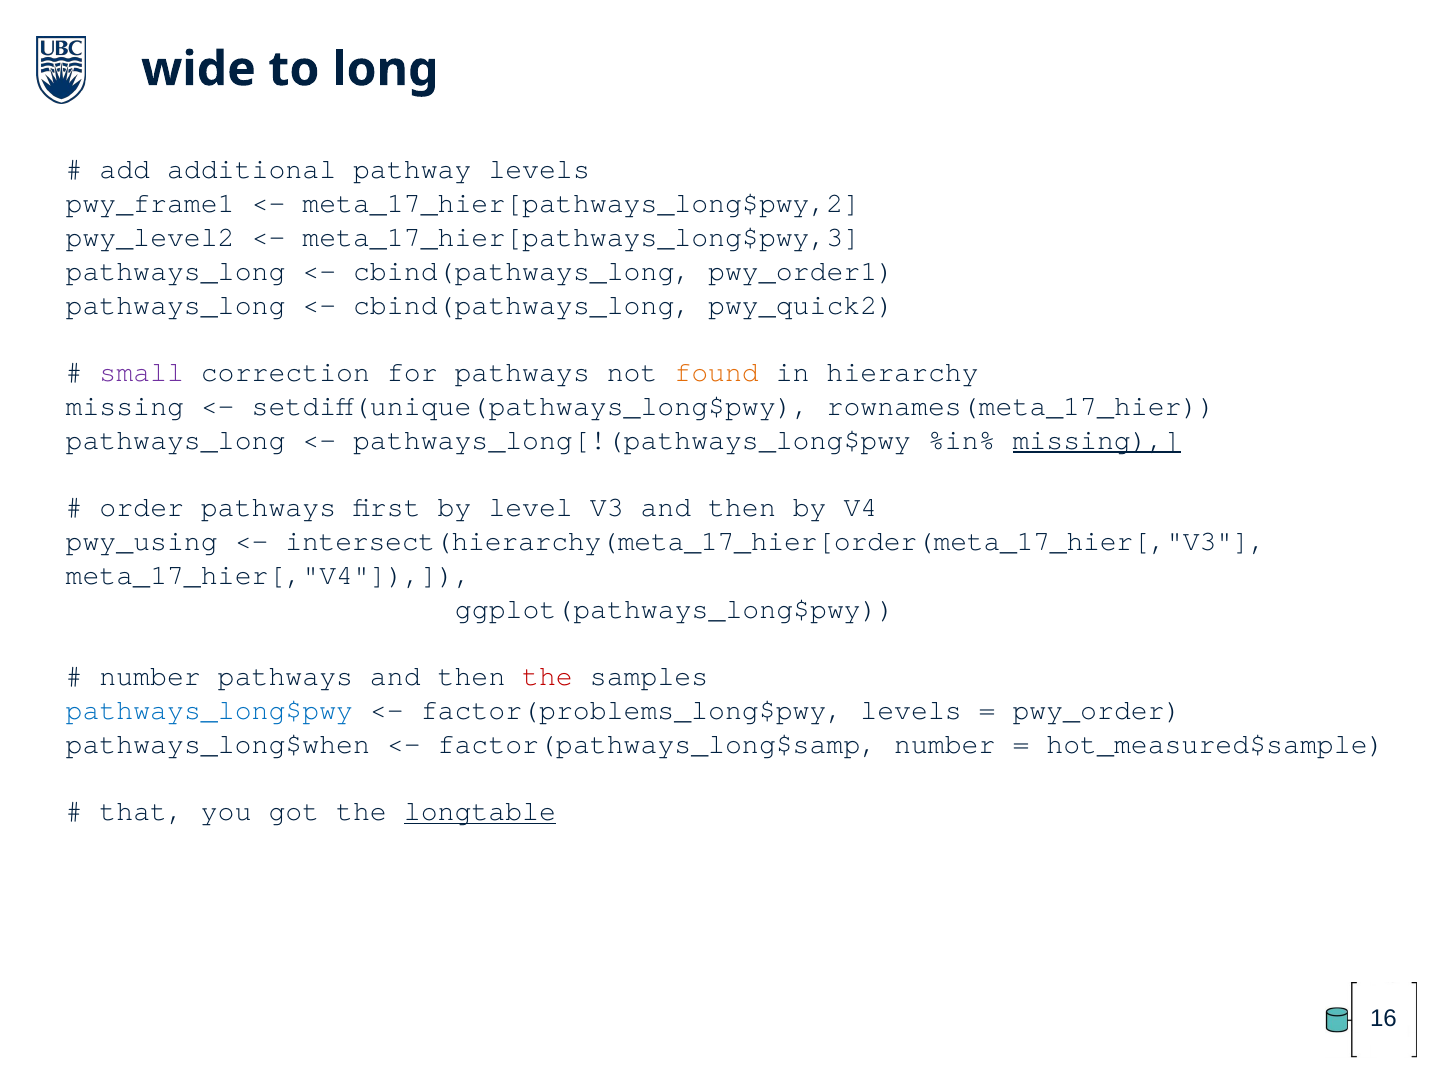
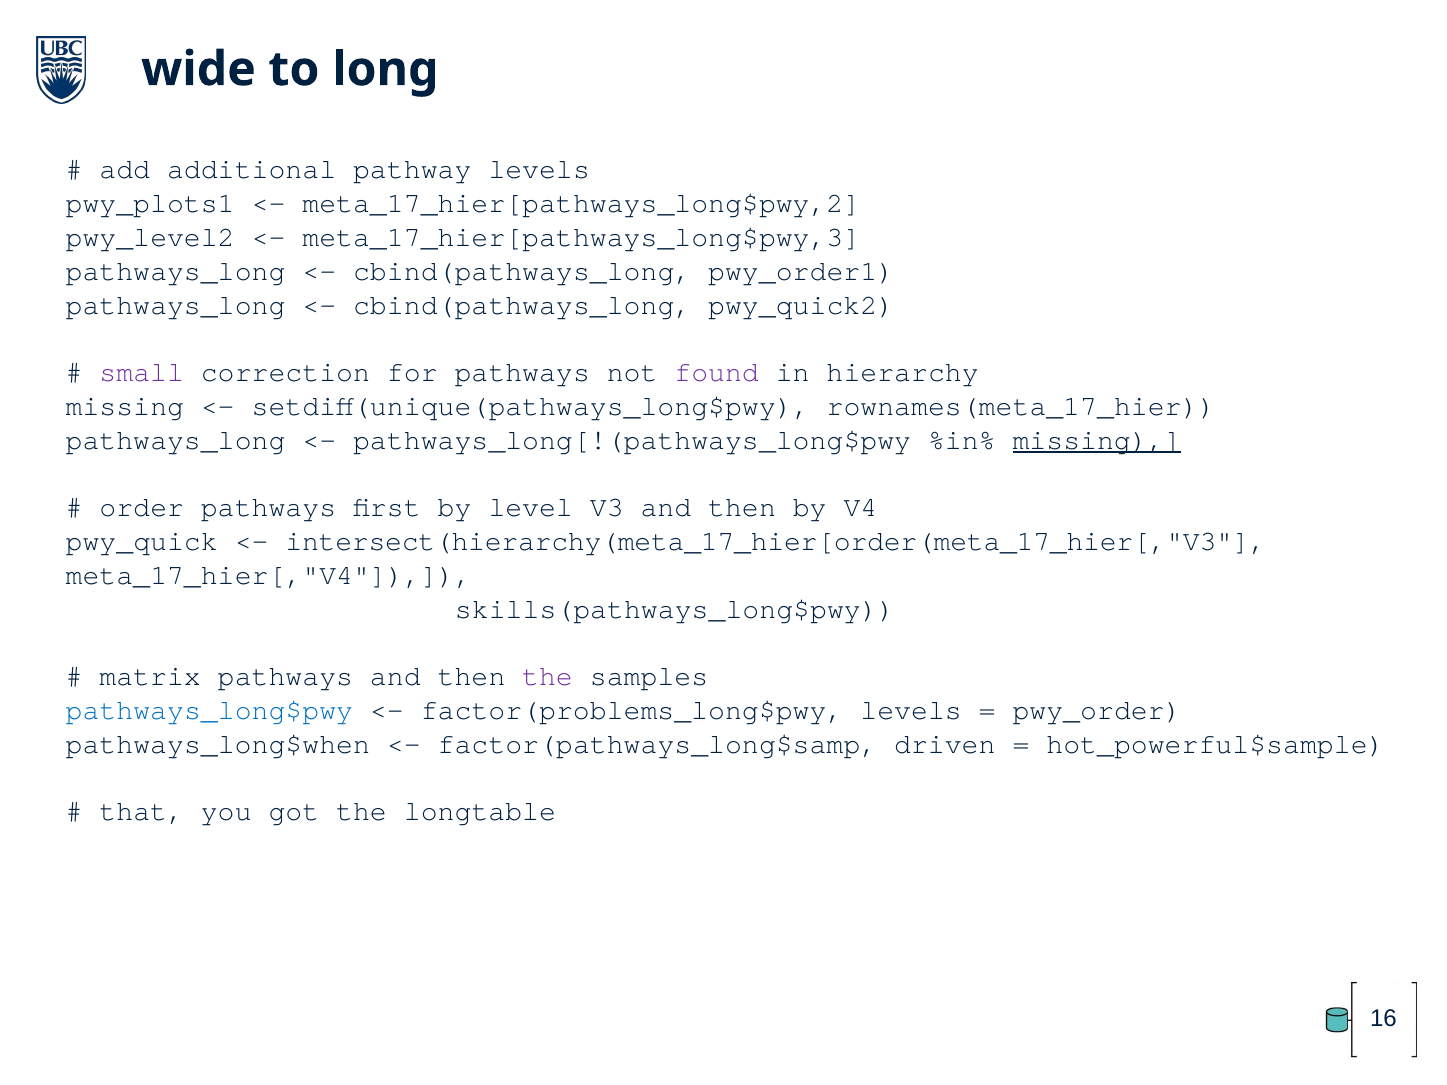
pwy_frame1: pwy_frame1 -> pwy_plots1 (150, 203)
found colour: orange -> purple (717, 372)
pwy_using: pwy_using -> pwy_quick (142, 541)
ggplot(pathways_long$pwy: ggplot(pathways_long$pwy -> skills(pathways_long$pwy (675, 609)
number: number -> matrix (150, 676)
the colour: red -> purple (548, 676)
factor(pathways_long$samp number: number -> driven (945, 744)
hot_measured$sample: hot_measured$sample -> hot_powerful$sample (1215, 744)
longtable underline: present -> none (480, 812)
